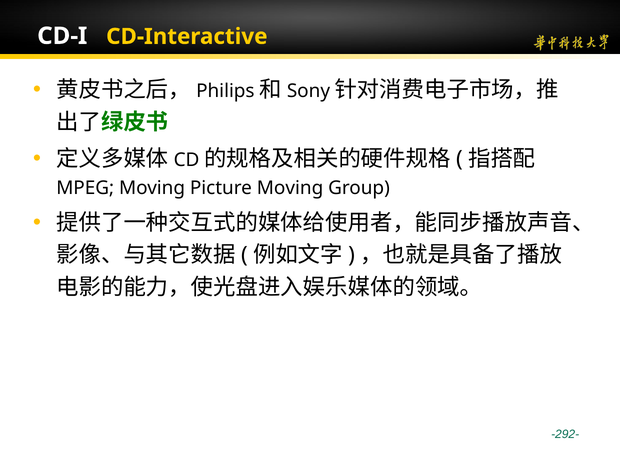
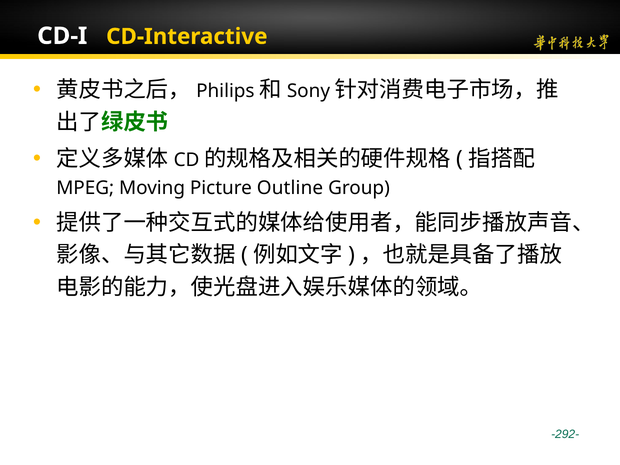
Picture Moving: Moving -> Outline (290, 188)
